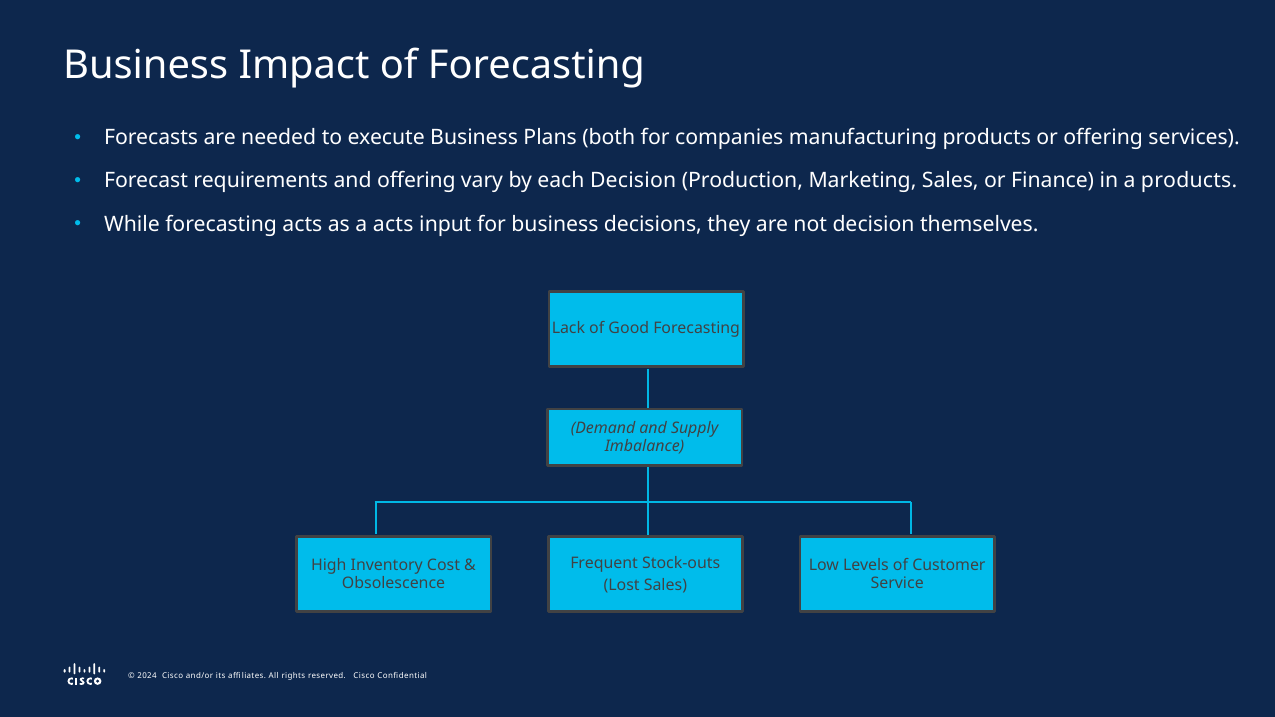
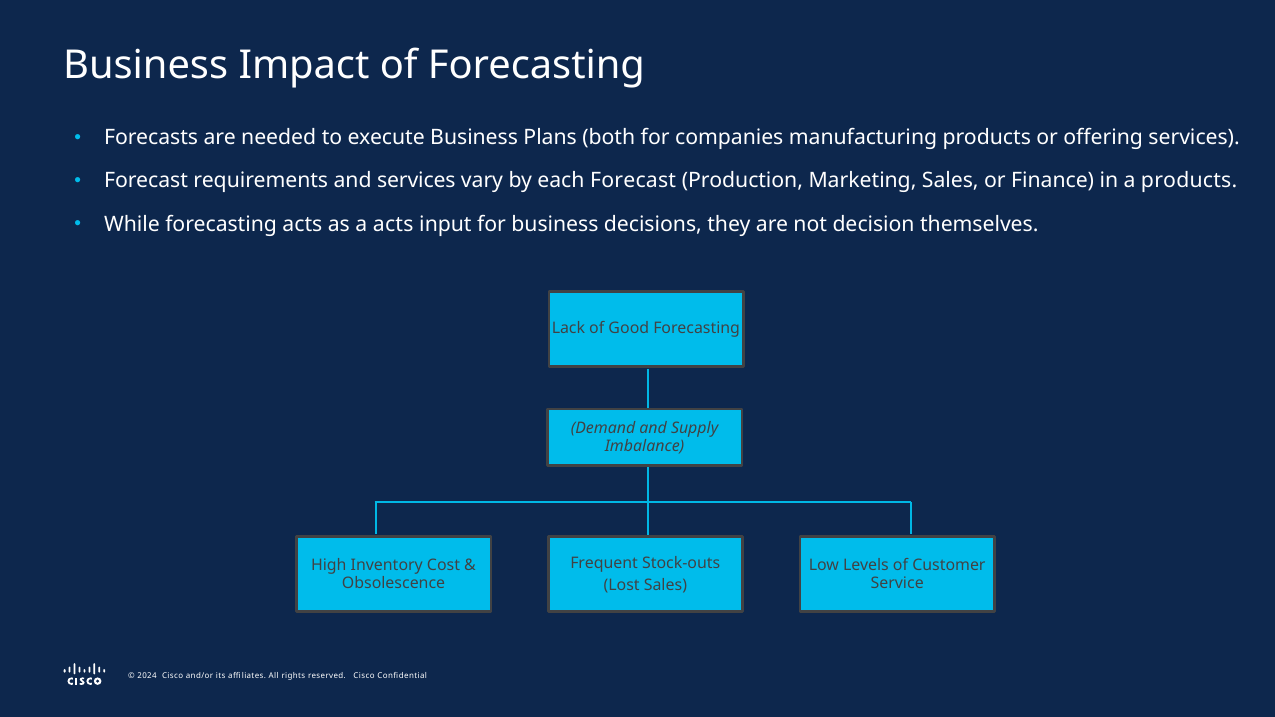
and offering: offering -> services (416, 181)
each Decision: Decision -> Forecast (633, 181)
